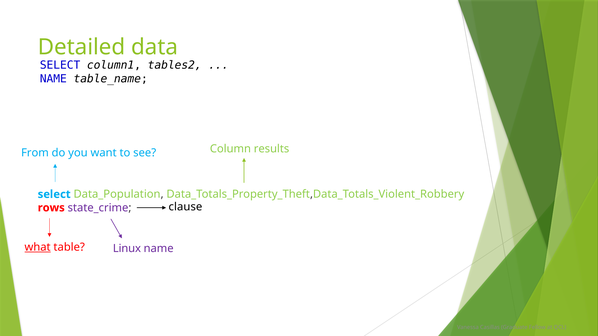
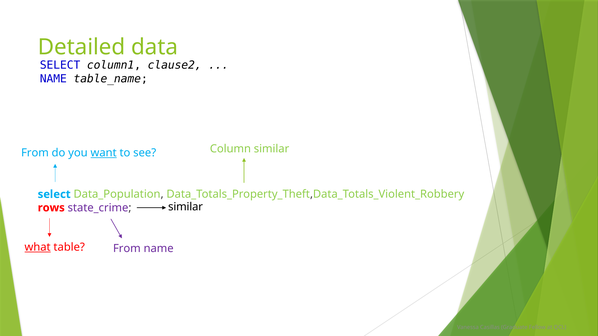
tables2: tables2 -> clause2 (175, 65)
Column results: results -> similar (272, 149)
want underline: none -> present (104, 153)
clause: clause -> similar (186, 207)
Linux: Linux -> From (127, 249)
